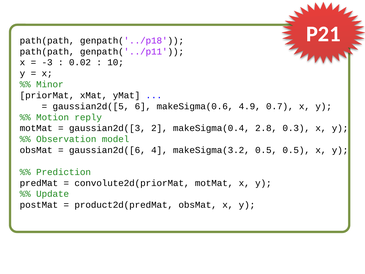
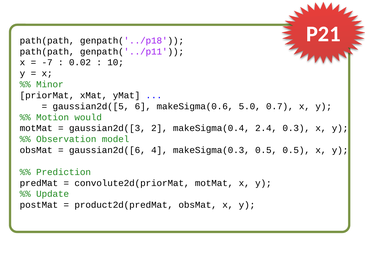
-3: -3 -> -7 (47, 62)
4.9: 4.9 -> 5.0 (250, 106)
reply: reply -> would (88, 117)
2.8: 2.8 -> 2.4 (266, 128)
makeSigma(3.2: makeSigma(3.2 -> makeSigma(0.3 (211, 150)
